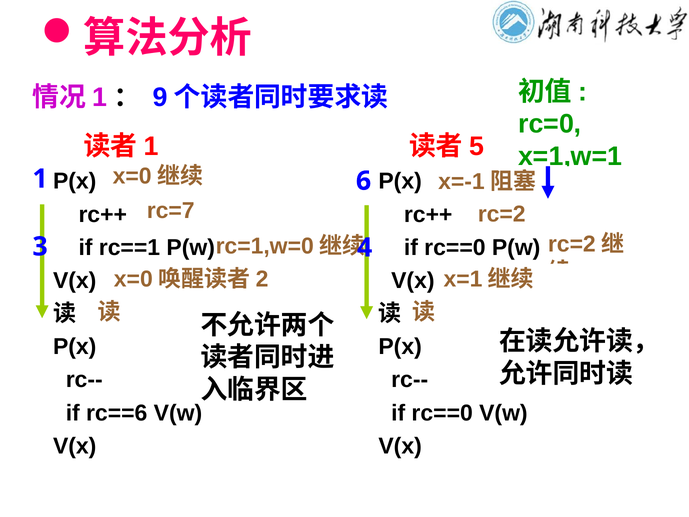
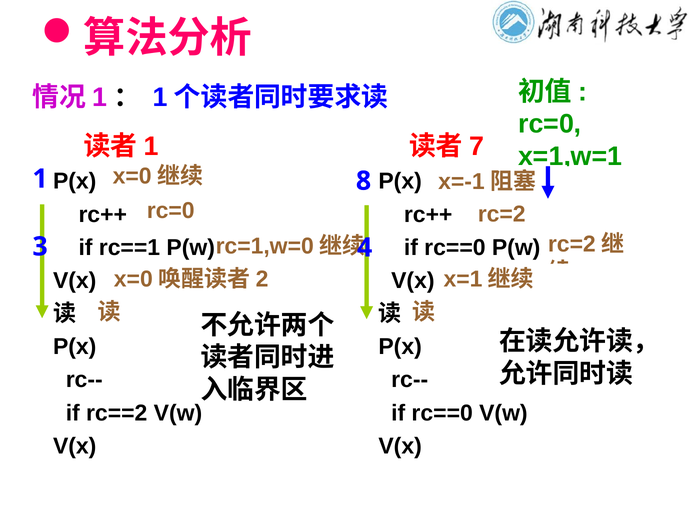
9: 9 -> 1 (160, 97)
5: 5 -> 7 (477, 146)
6: 6 -> 8 (364, 181)
rc=7: rc=7 -> rc=0 (171, 210)
rc==6: rc==6 -> rc==2 (117, 413)
